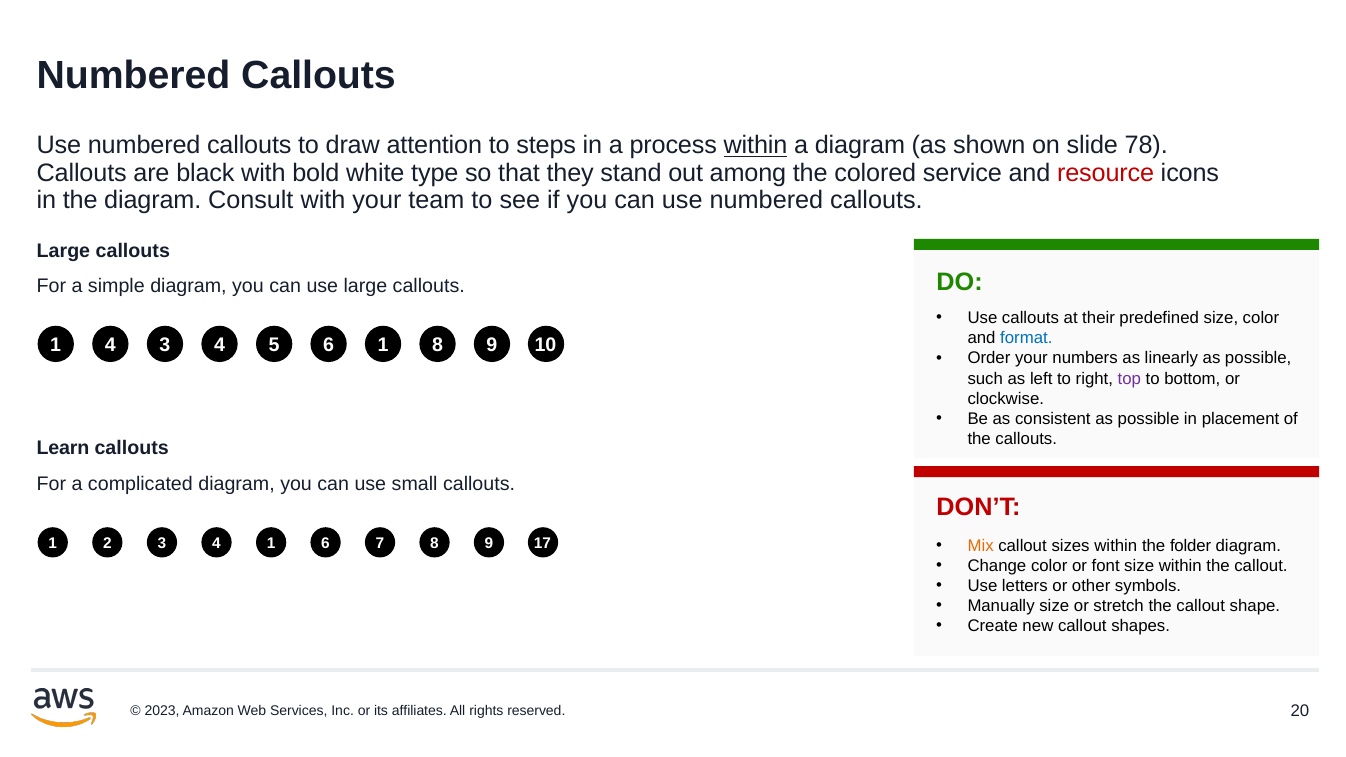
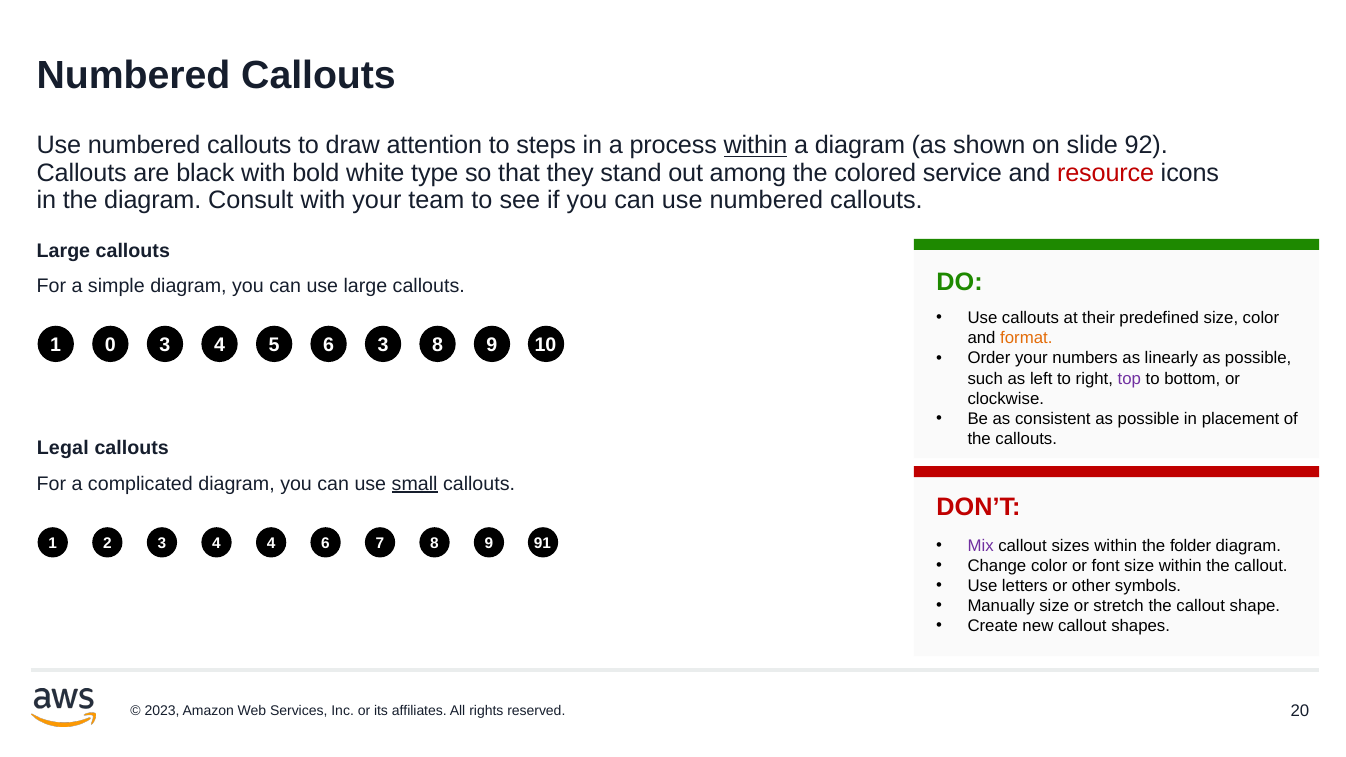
78: 78 -> 92 (1146, 145)
format colour: blue -> orange (1026, 338)
1 4: 4 -> 0 (110, 345)
6 1: 1 -> 3 (383, 345)
Learn: Learn -> Legal (63, 448)
small underline: none -> present (415, 484)
4 1: 1 -> 4 (271, 543)
17: 17 -> 91 (542, 543)
Mix colour: orange -> purple (981, 546)
